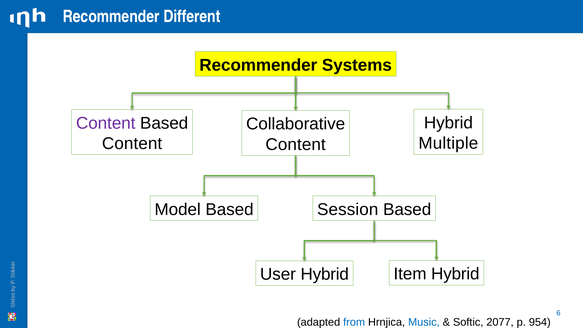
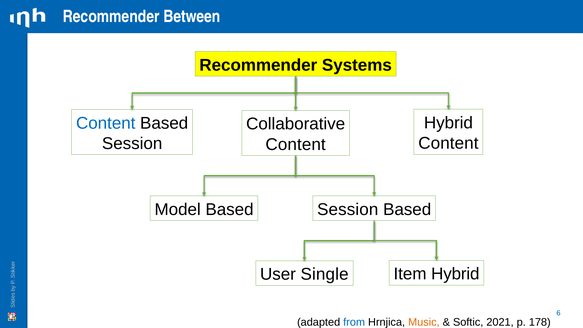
Different: Different -> Between (192, 16)
Content colour: purple -> blue (106, 123)
Multiple: Multiple -> Content (448, 143)
Content: Content -> Session (132, 143)
User Hybrid: Hybrid -> Single (325, 274)
Music colour: blue -> orange (424, 322)
2077: 2077 -> 2021 (500, 322)
954: 954 -> 178 (540, 322)
